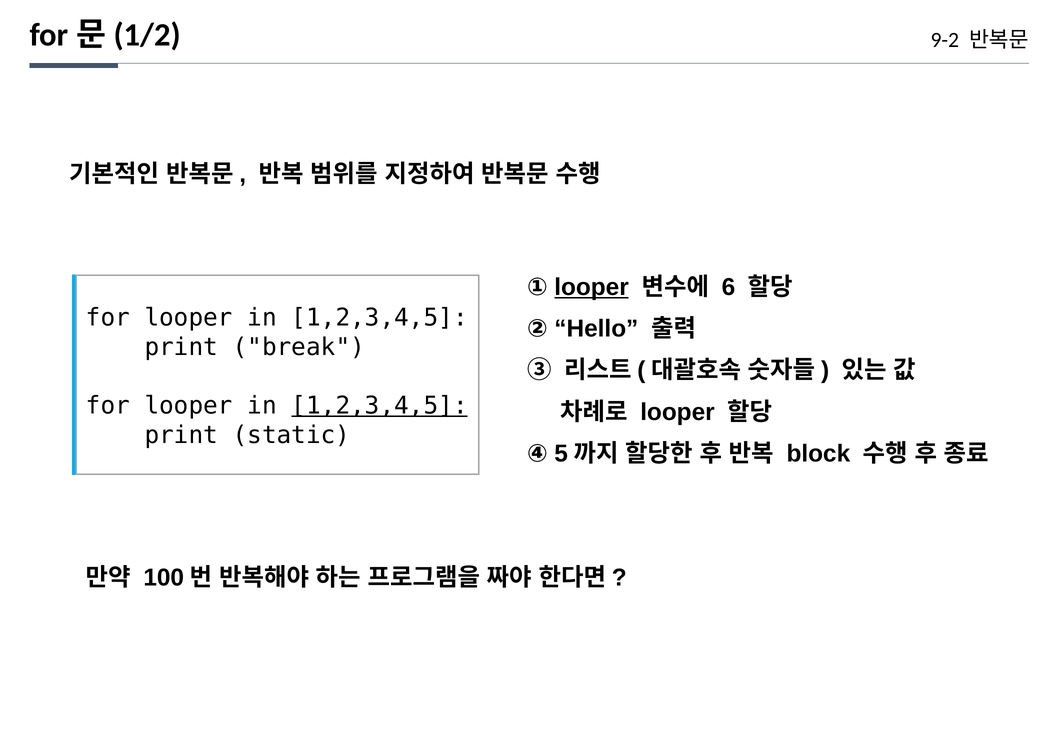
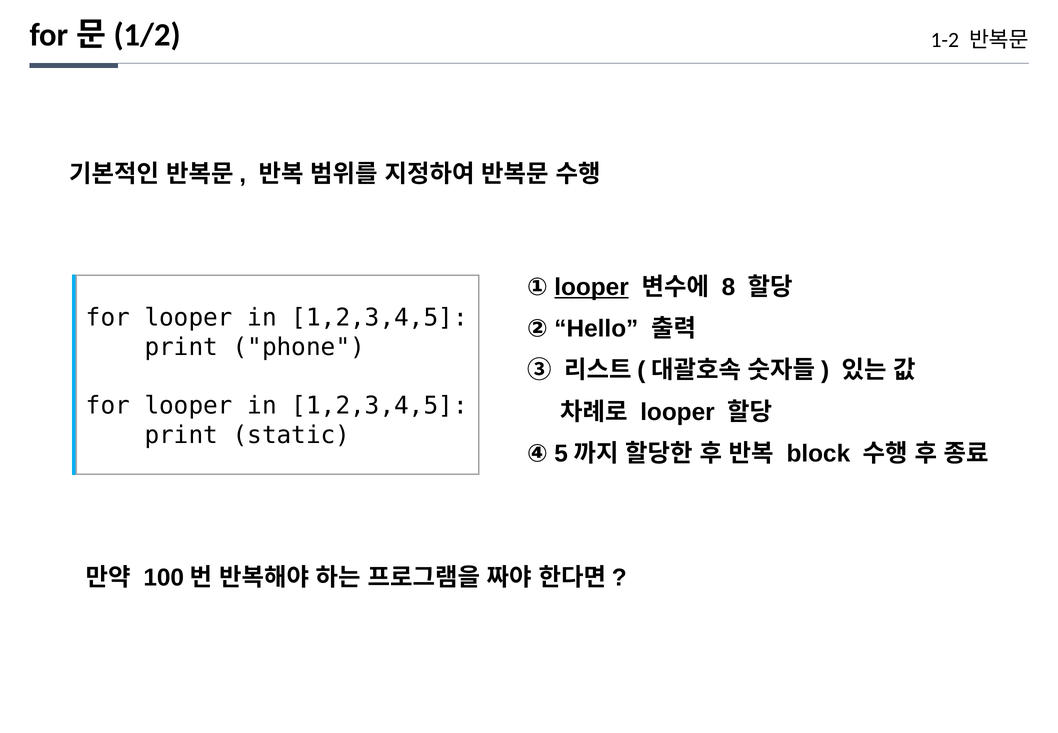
9-2: 9-2 -> 1-2 (945, 40)
6: 6 -> 8 (728, 287)
break: break -> phone (299, 347)
1,2,3,4,5 underline: present -> none (380, 405)
